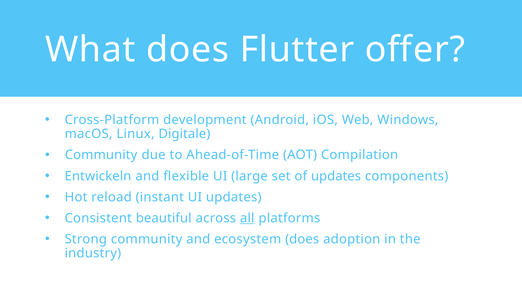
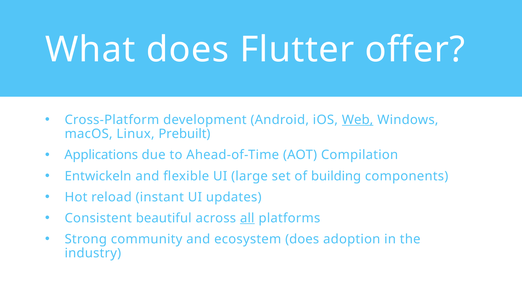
Web underline: none -> present (358, 120)
Digitale: Digitale -> Prebuilt (184, 134)
Community: Community -> Applications (101, 155)
of updates: updates -> building (336, 176)
